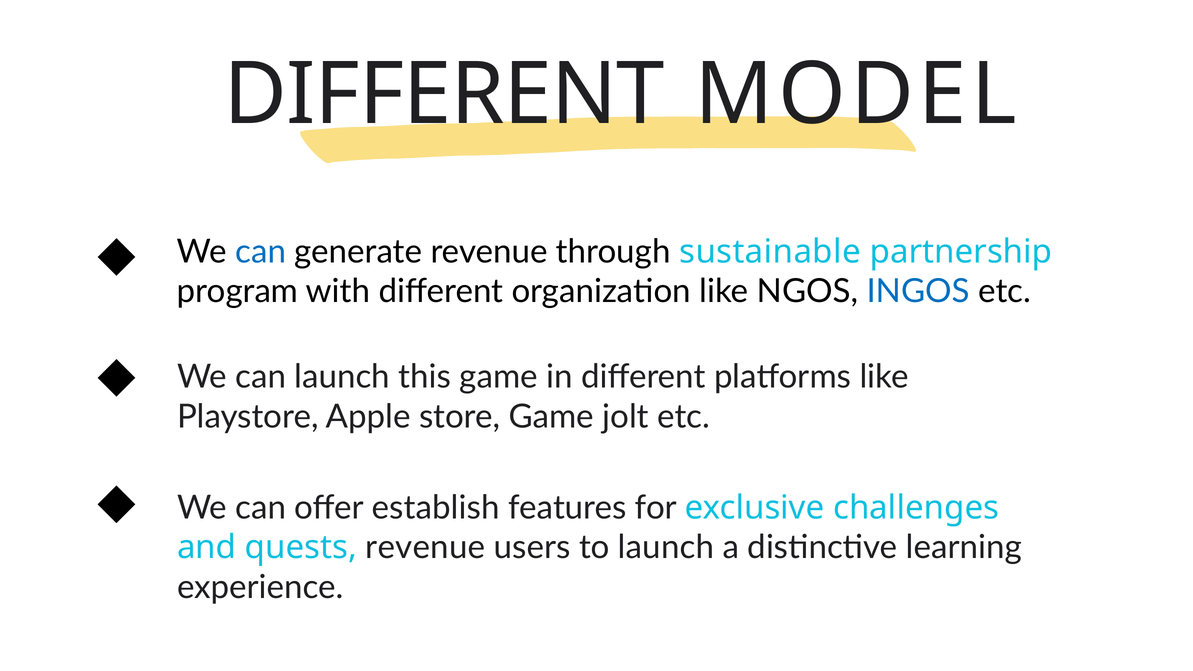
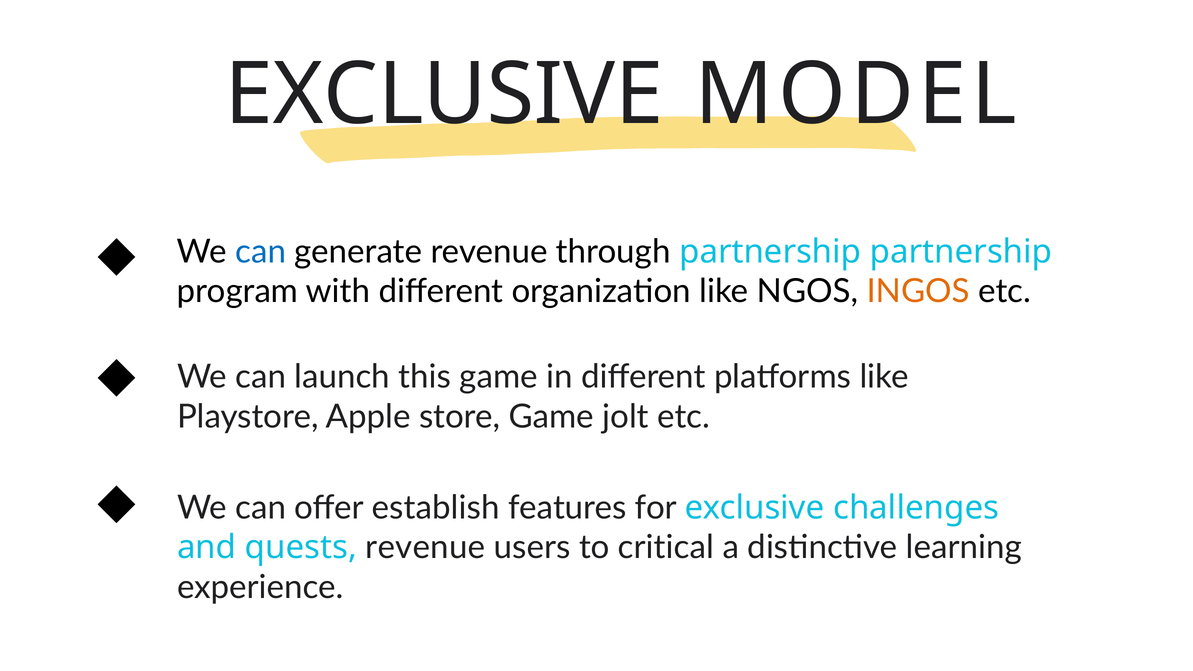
DIFFERENT: DIFFERENT -> EXCLUSIVE (444, 94)
through sustainable: sustainable -> partnership (770, 252)
INGOS colour: blue -> orange (918, 291)
to launch: launch -> critical (666, 548)
